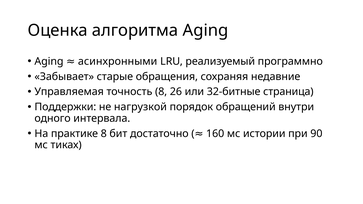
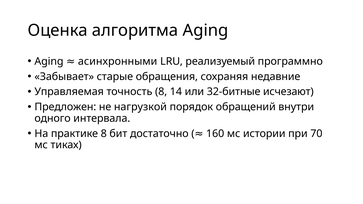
26: 26 -> 14 (176, 92)
страница: страница -> исчезают (288, 92)
Поддержки: Поддержки -> Предложен (65, 107)
90: 90 -> 70 (316, 134)
